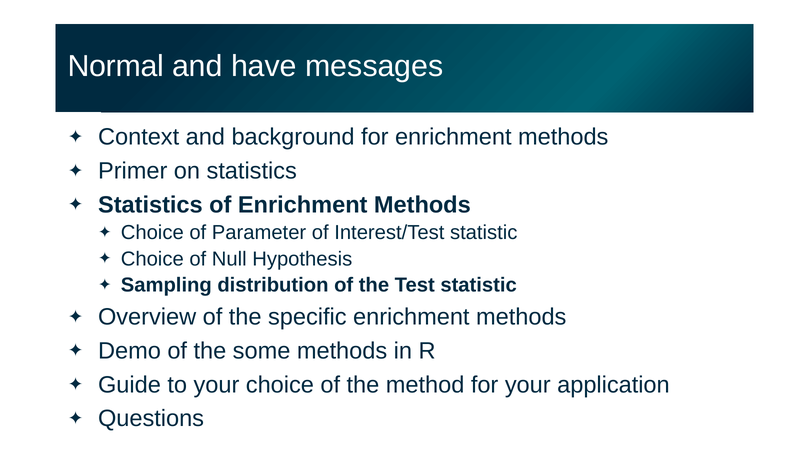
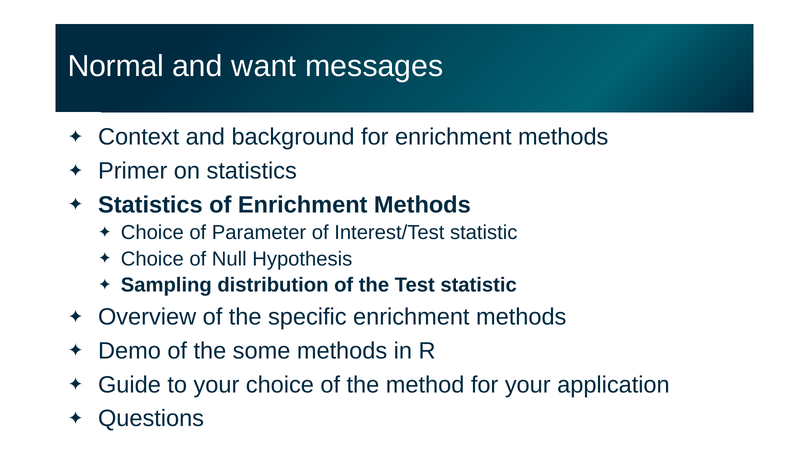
have: have -> want (264, 66)
